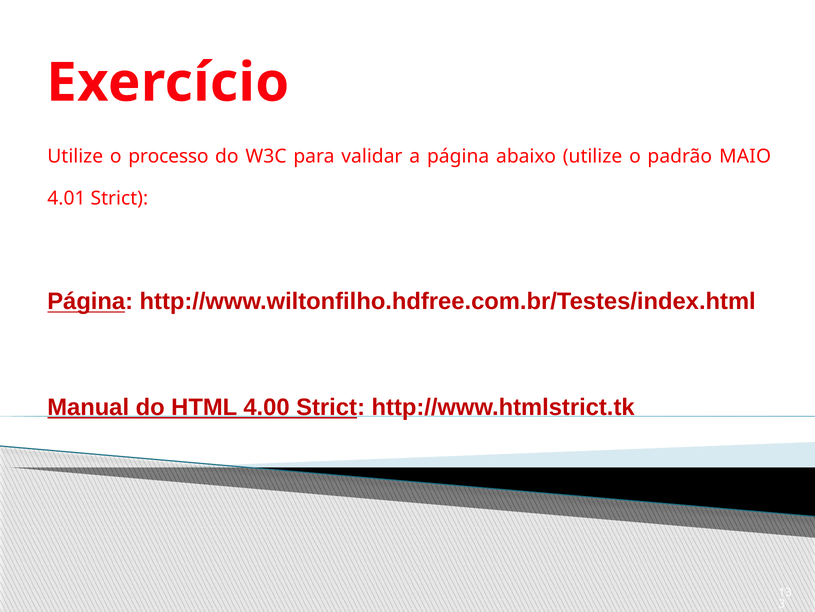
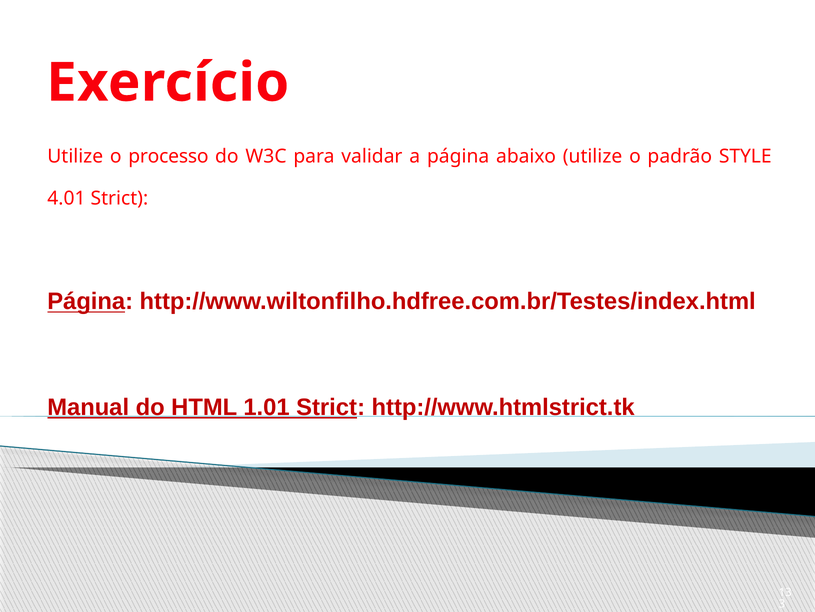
MAIO: MAIO -> STYLE (745, 156)
4.00: 4.00 -> 1.01 (267, 407)
